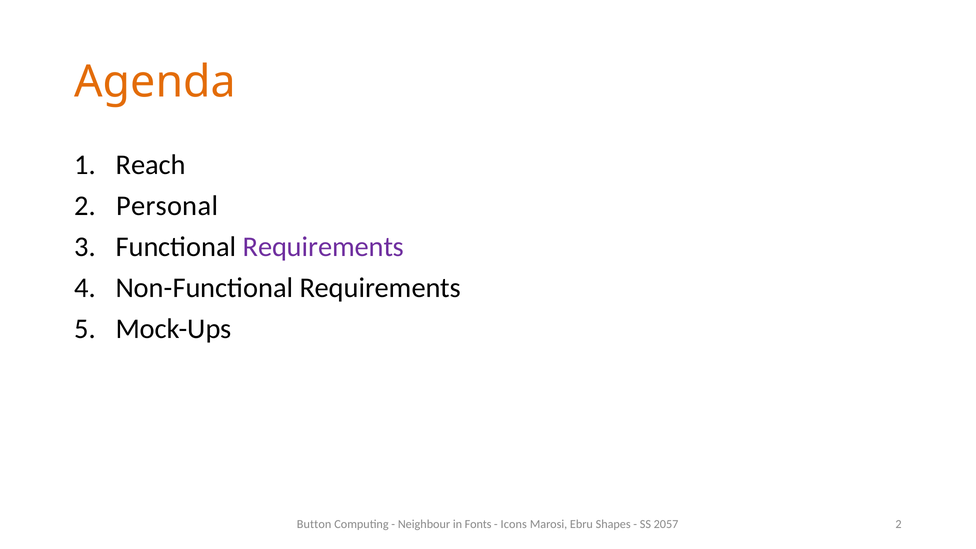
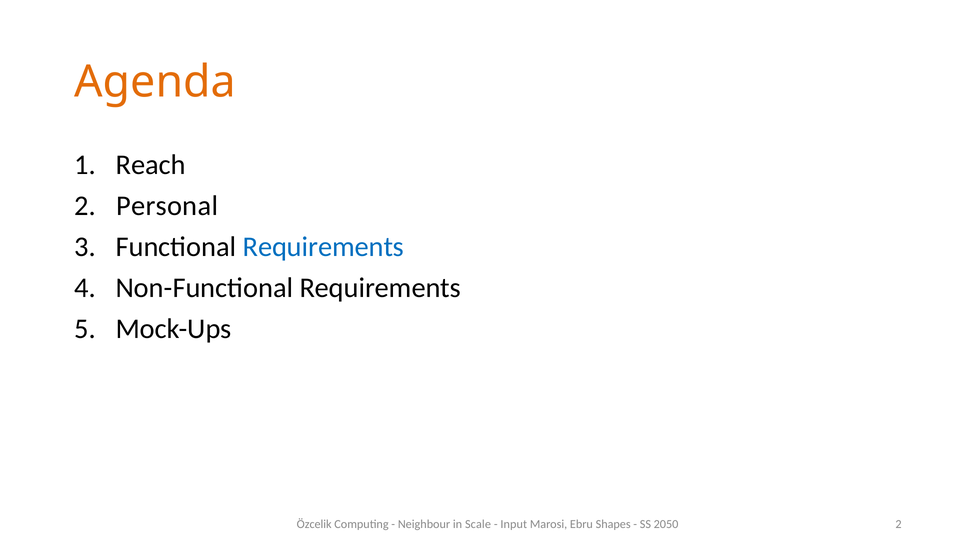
Requirements colour: purple -> blue (323, 247)
Button: Button -> Özcelik (314, 524)
Fonts: Fonts -> Scale (478, 524)
Icons: Icons -> Input (514, 524)
2057: 2057 -> 2050 (666, 524)
